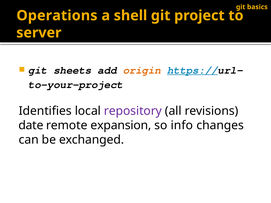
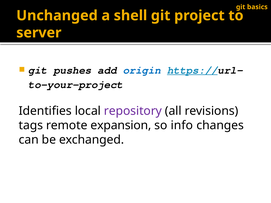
Operations: Operations -> Unchanged (57, 16)
sheets: sheets -> pushes (72, 70)
origin colour: orange -> blue (142, 70)
date: date -> tags (31, 126)
